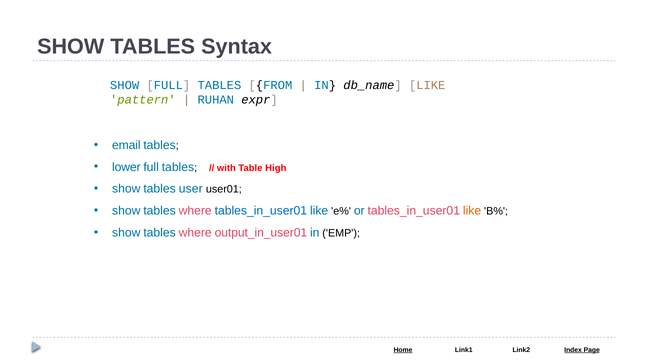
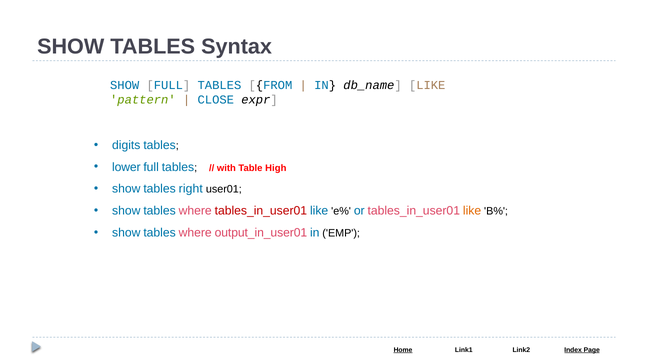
RUHAN: RUHAN -> CLOSE (216, 100)
email: email -> digits (126, 146)
user: user -> right (191, 189)
tables_in_user01 colour: blue -> red (261, 211)
